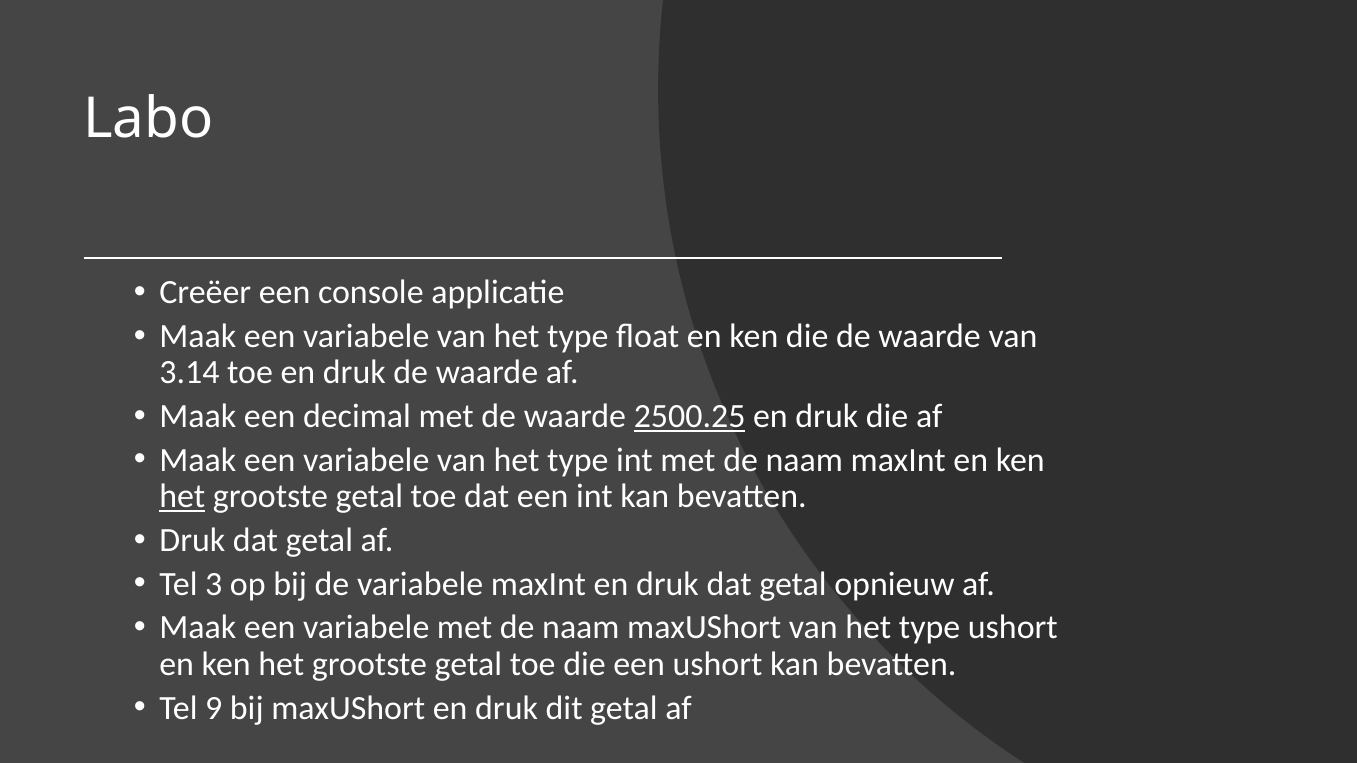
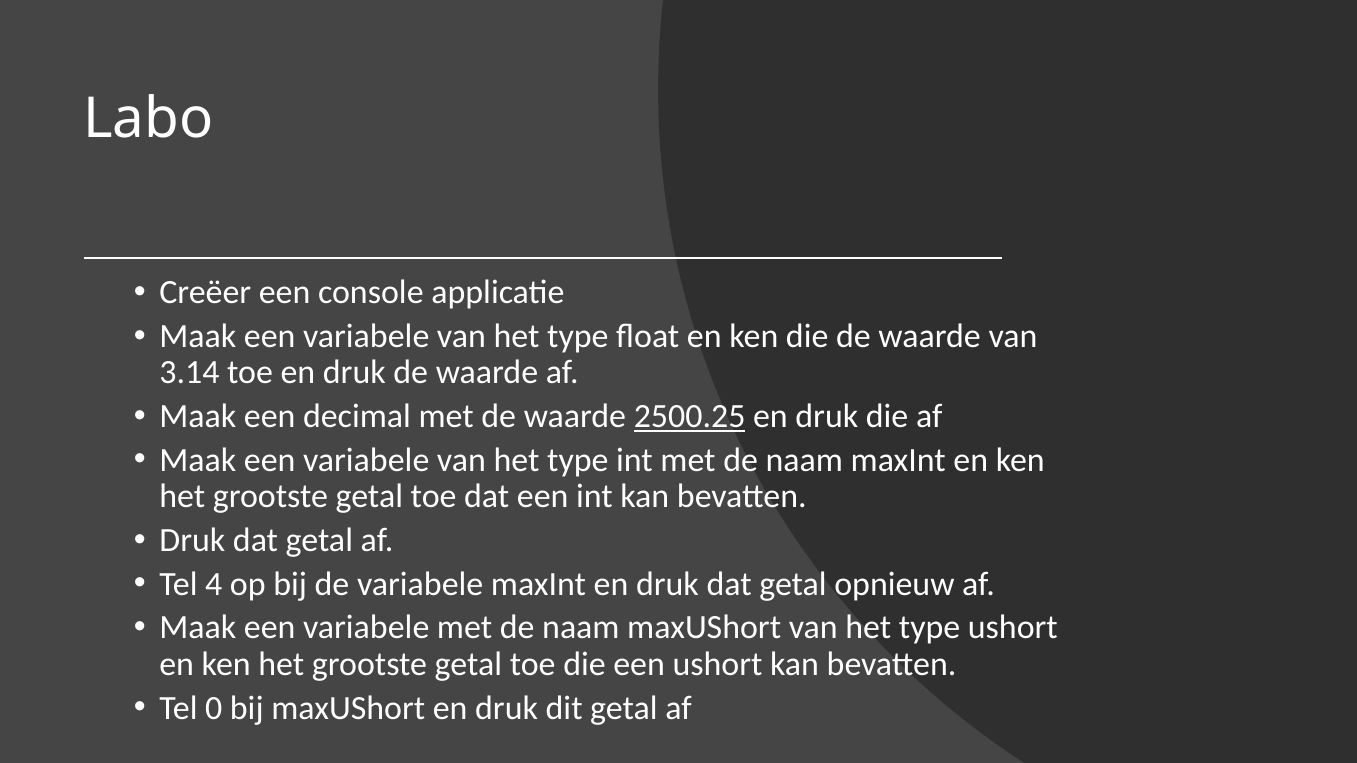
het underline: present -> none (182, 497)
3: 3 -> 4 (214, 584)
9: 9 -> 0 (214, 708)
